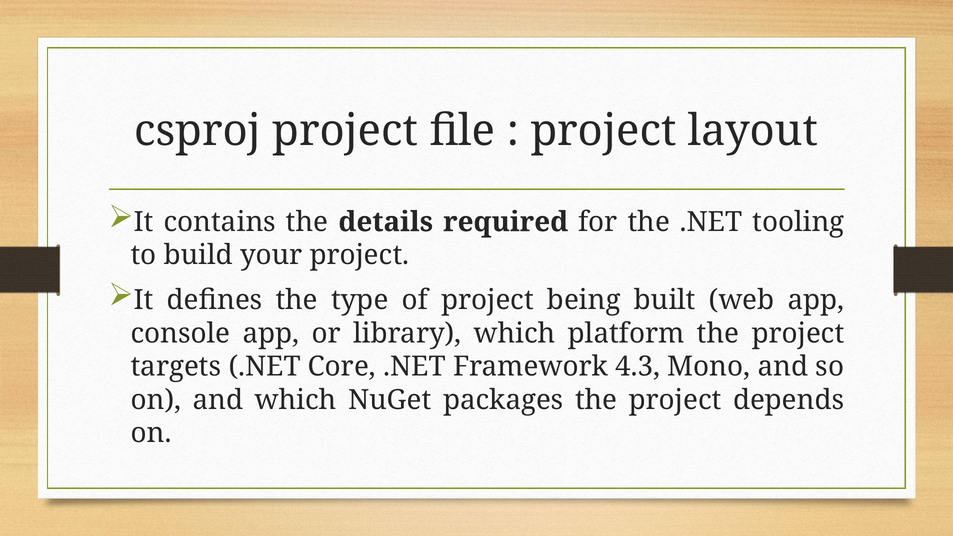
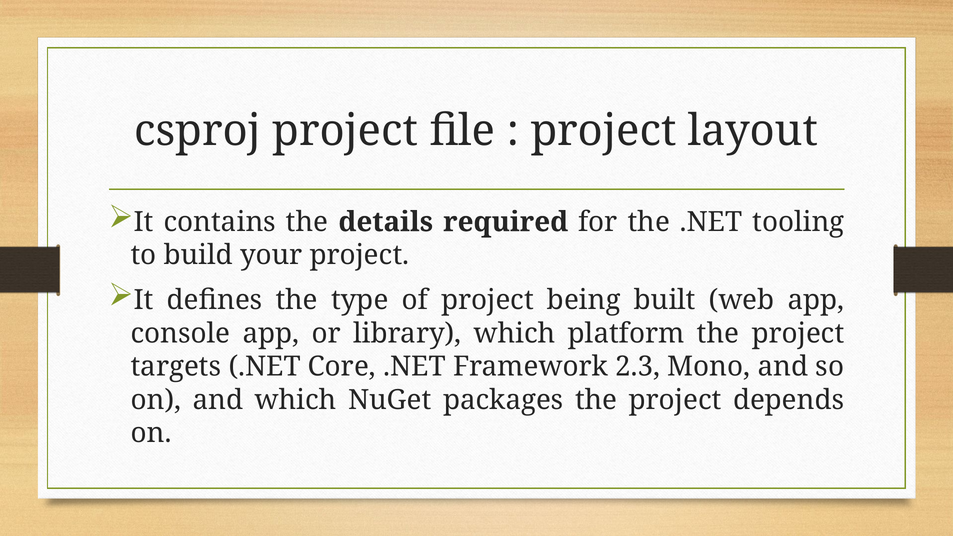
4.3: 4.3 -> 2.3 (638, 367)
